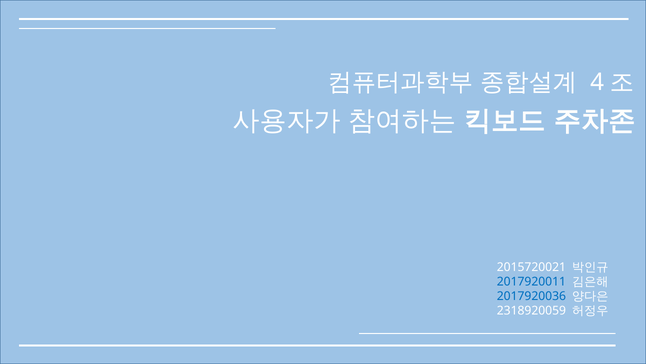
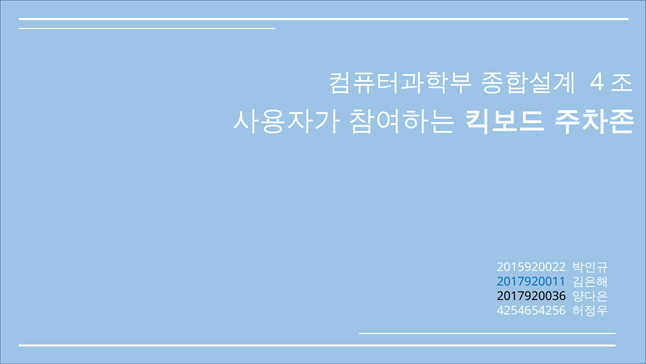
2015720021: 2015720021 -> 2015920022 (531, 267)
2017920036 colour: blue -> black (531, 296)
2318920059: 2318920059 -> 4254654256 (531, 310)
